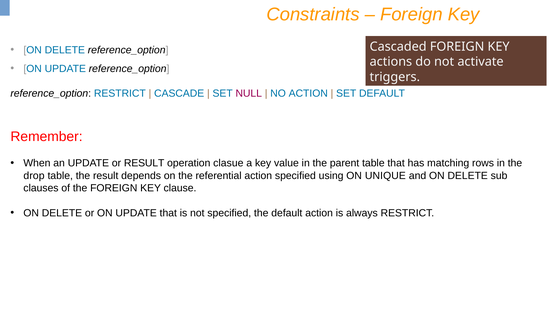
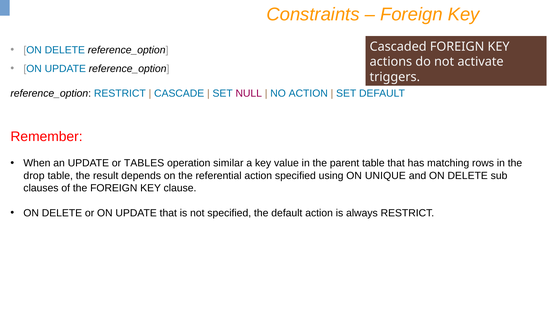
or RESULT: RESULT -> TABLES (144, 163)
clasue: clasue -> similar (228, 163)
